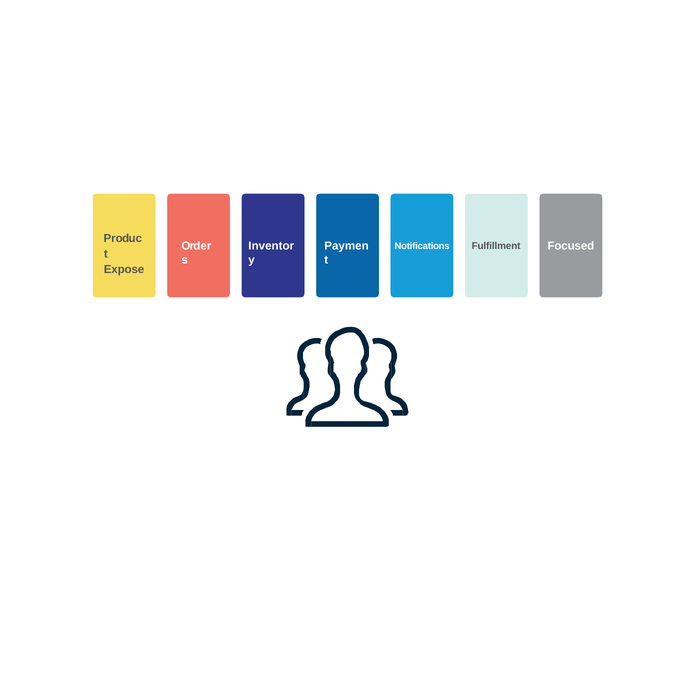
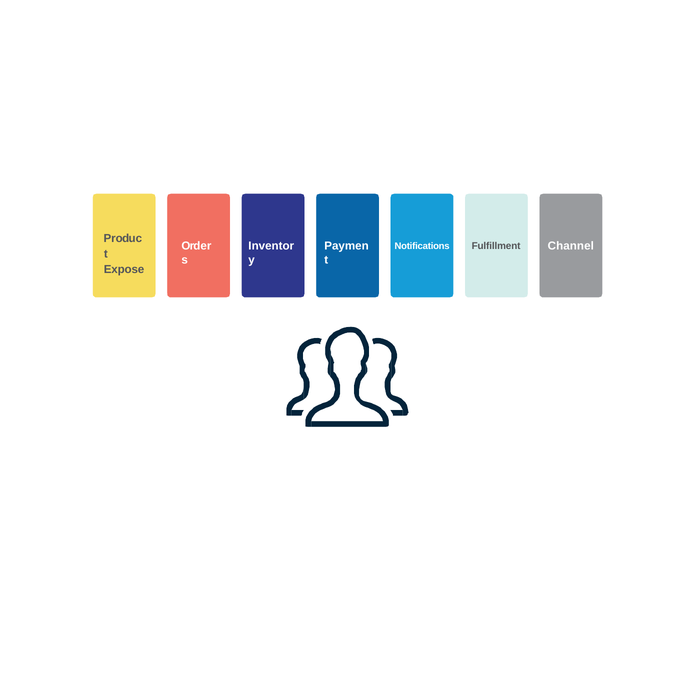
Focused: Focused -> Channel (571, 246)
